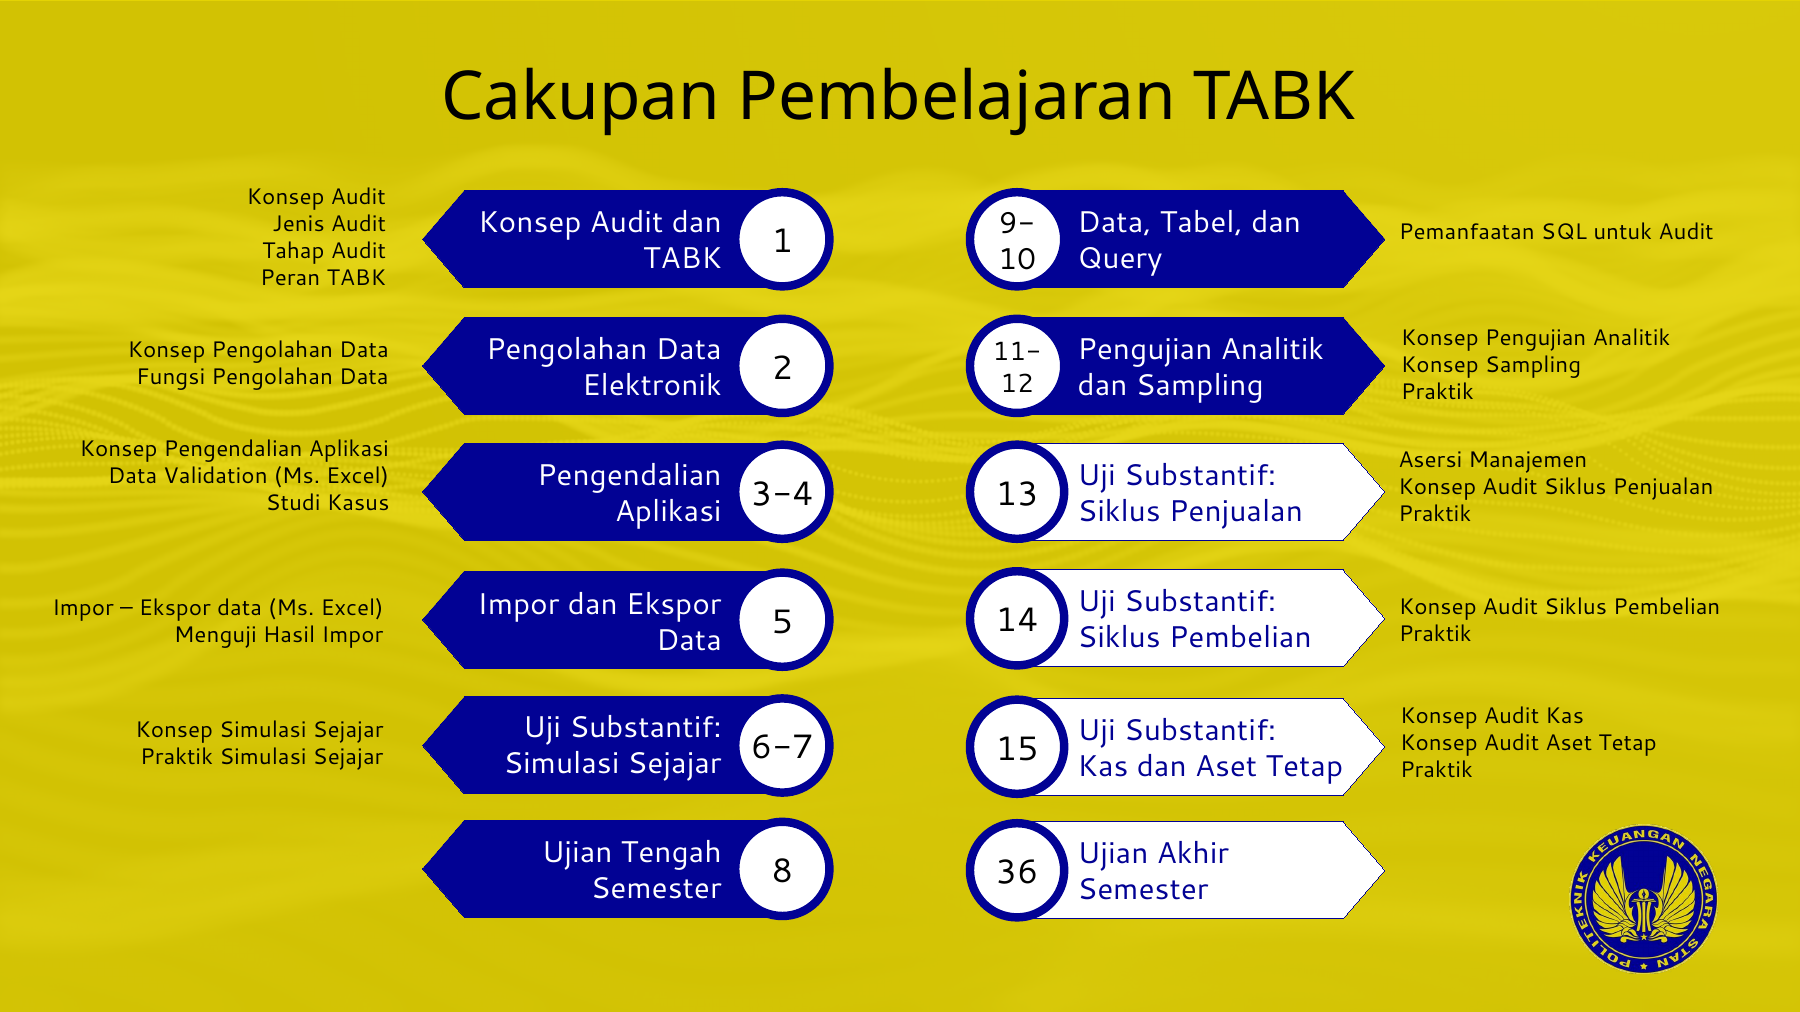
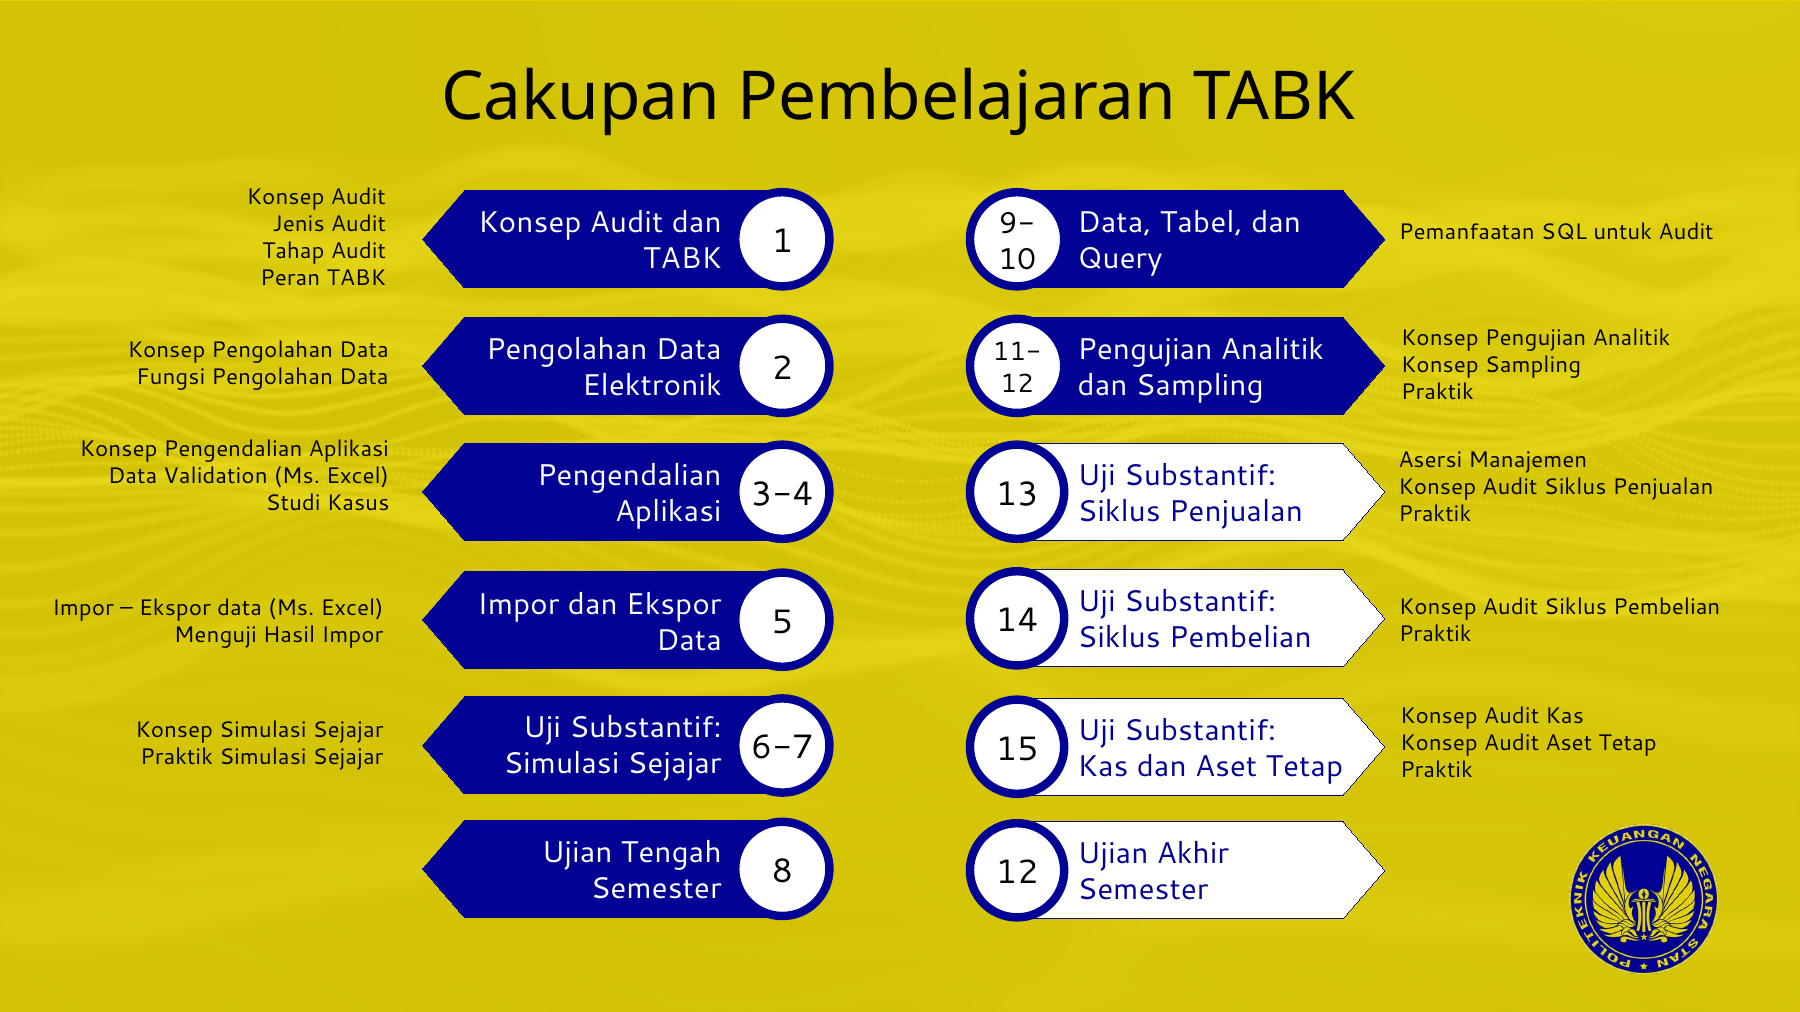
Semester 36: 36 -> 12 (1017, 873)
